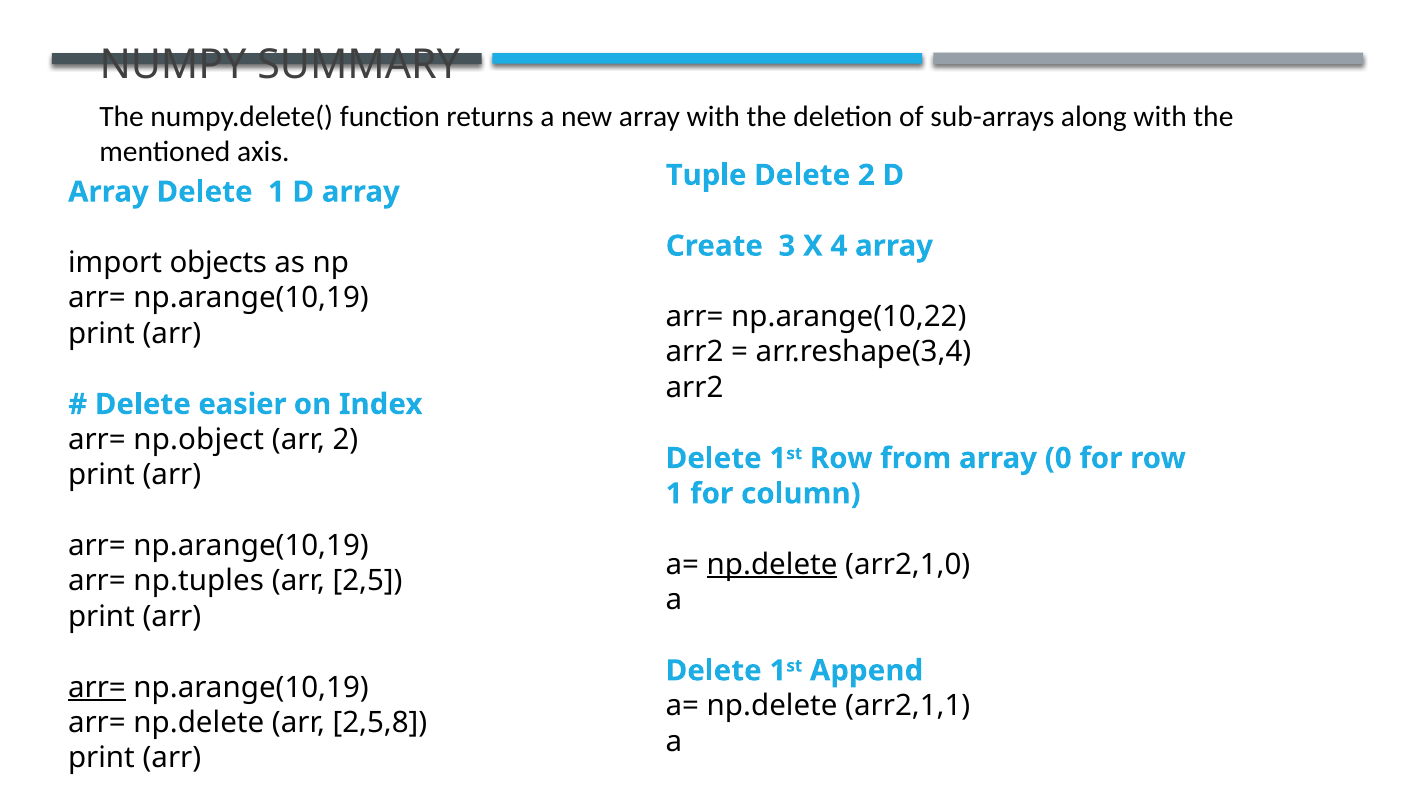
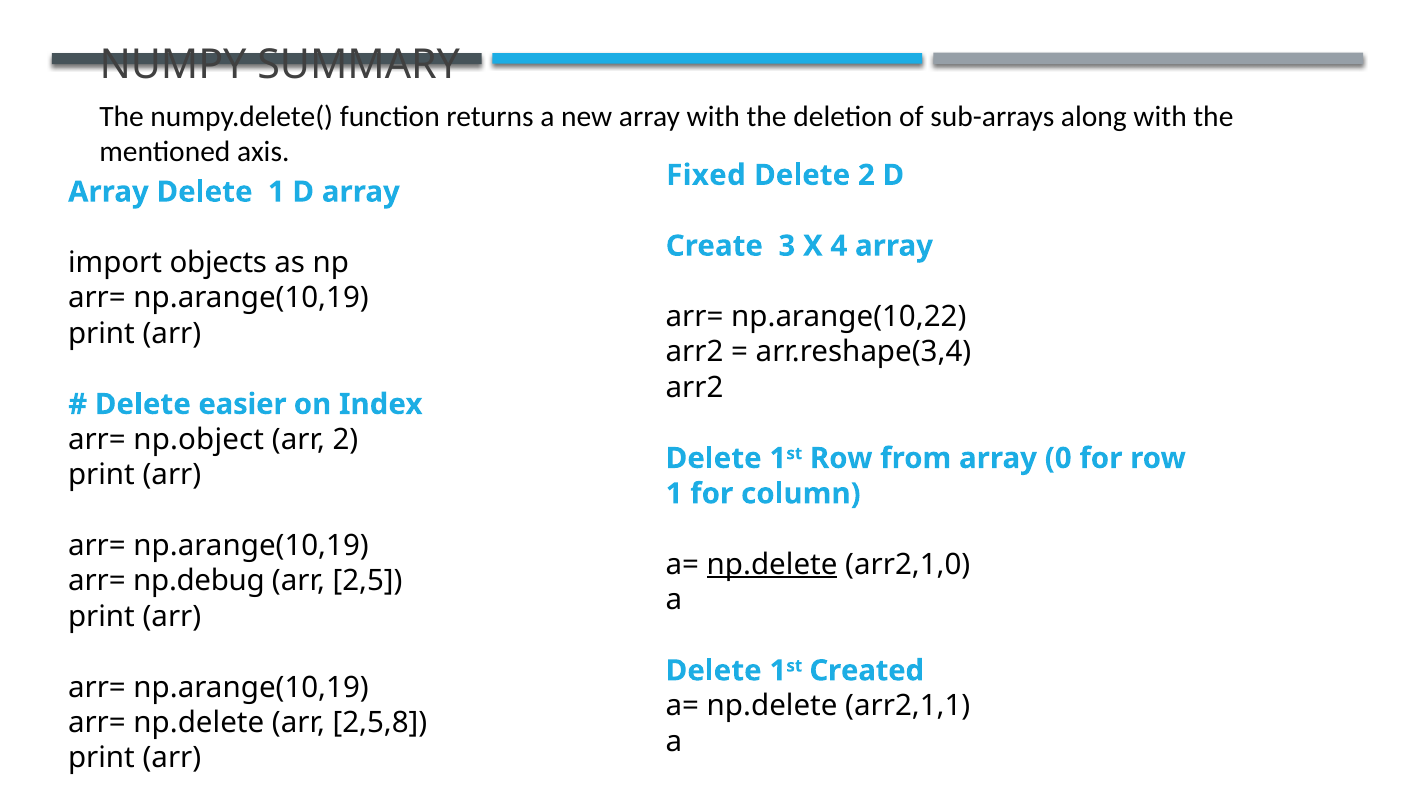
Tuple: Tuple -> Fixed (706, 175)
np.tuples: np.tuples -> np.debug (199, 581)
Append: Append -> Created (867, 671)
arr= underline: present -> none (97, 687)
